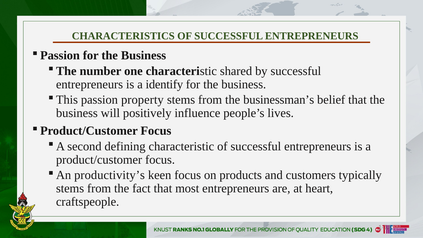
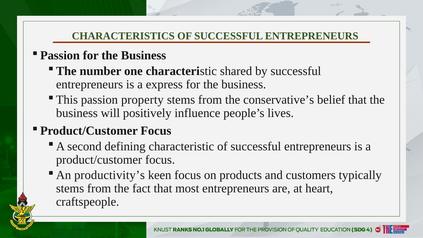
identify: identify -> express (164, 84)
businessman’s: businessman’s -> conservative’s (279, 100)
